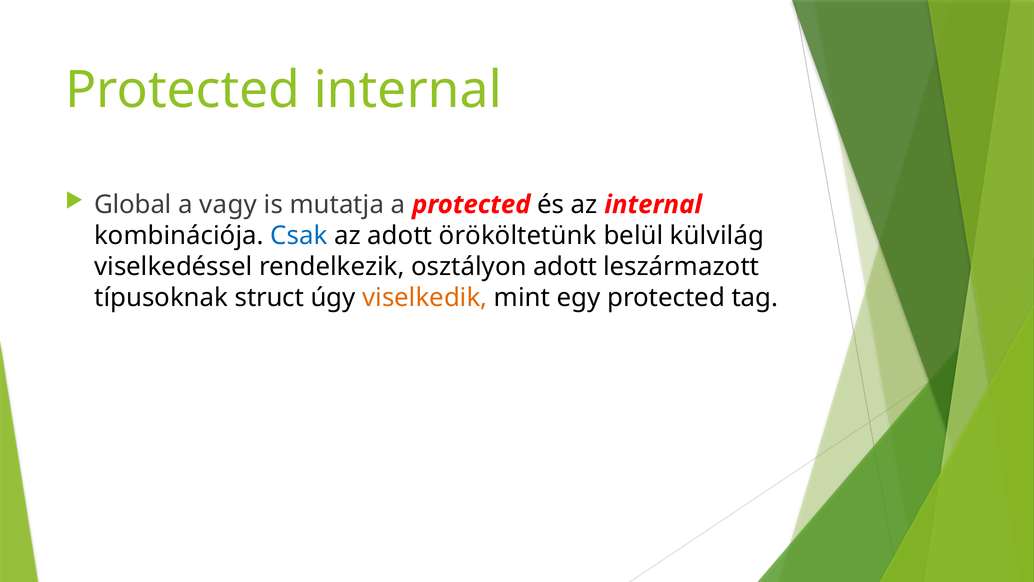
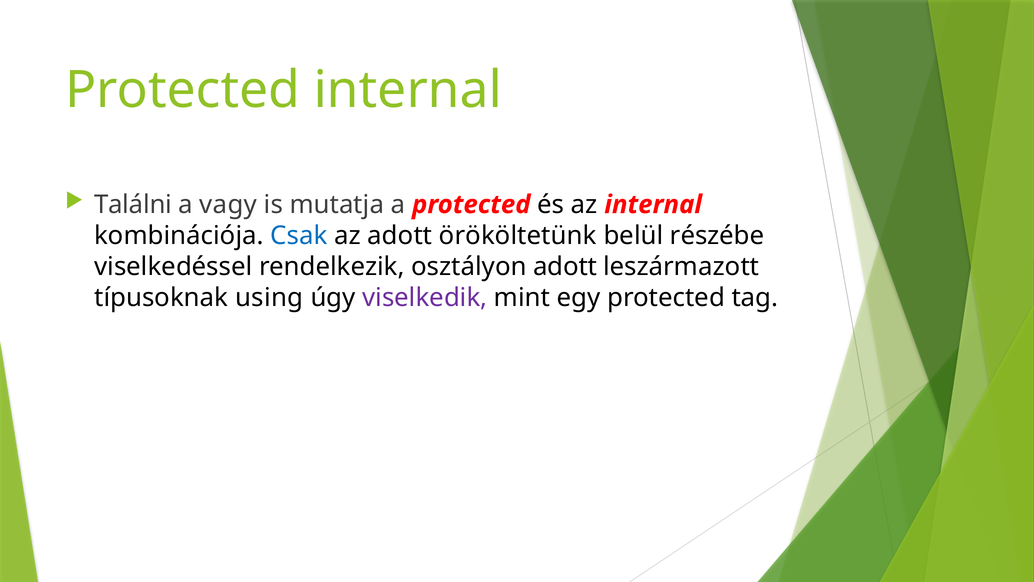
Global: Global -> Találni (133, 204)
külvilág: külvilág -> részébe (717, 235)
struct: struct -> using (269, 298)
viselkedik colour: orange -> purple (425, 298)
